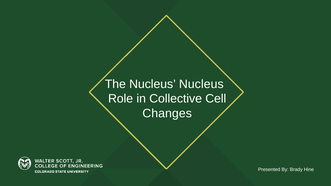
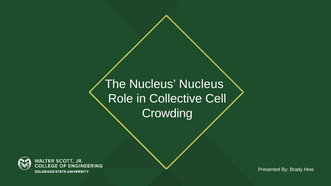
Changes: Changes -> Crowding (167, 113)
